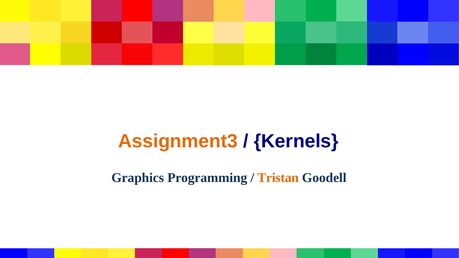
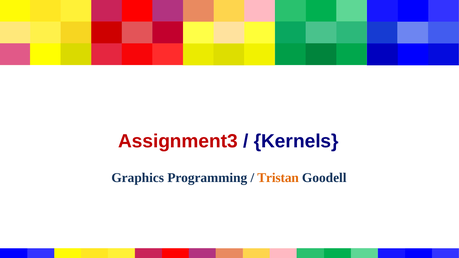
Assignment3 colour: orange -> red (178, 141)
